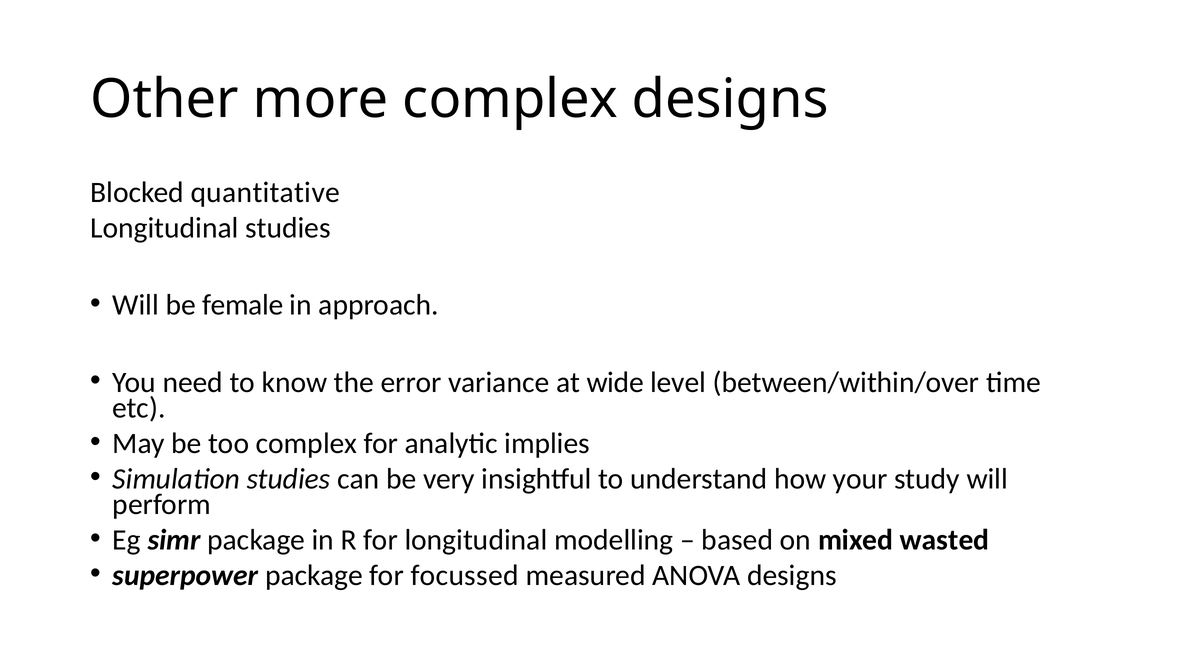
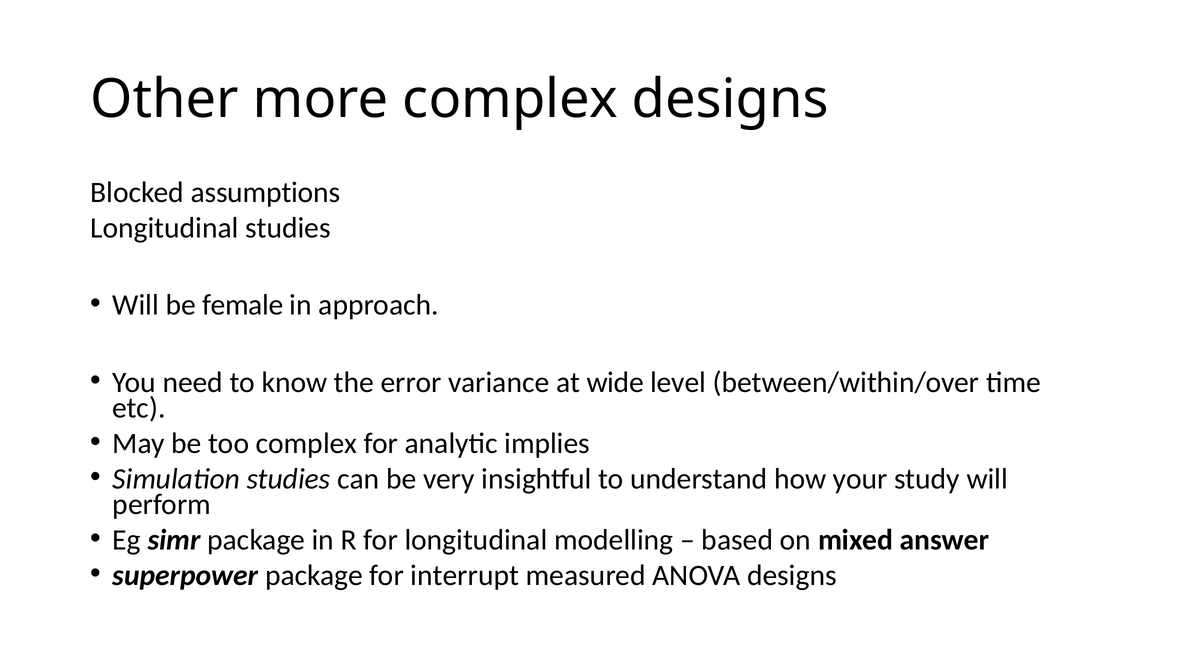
quantitative: quantitative -> assumptions (265, 192)
wasted: wasted -> answer (944, 540)
focussed: focussed -> interrupt (465, 575)
